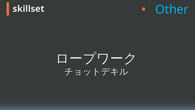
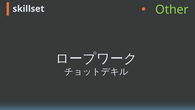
Other colour: light blue -> light green (172, 10)
